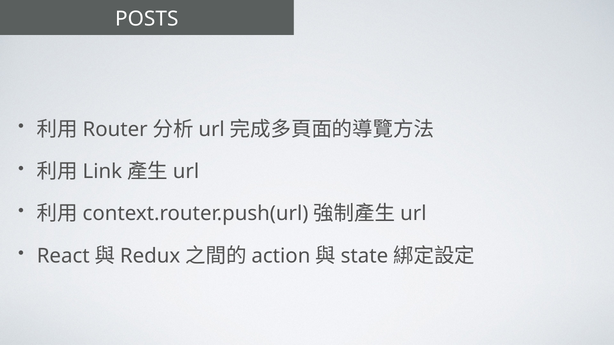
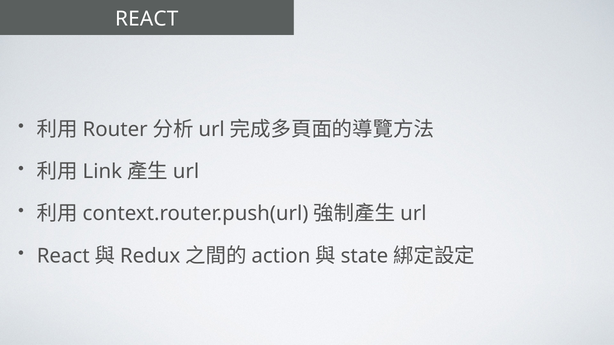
POSTS: POSTS -> REACT (147, 19)
